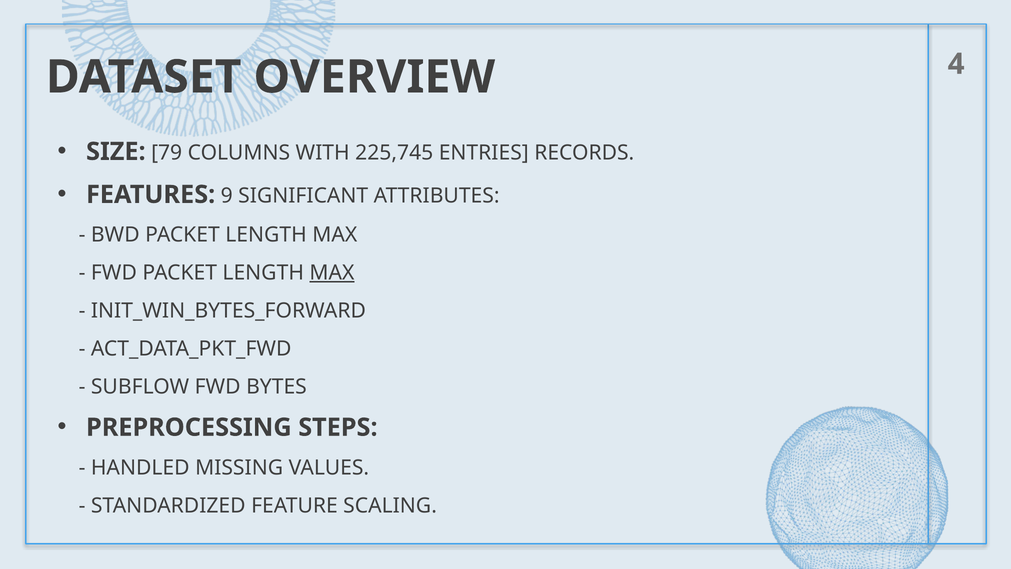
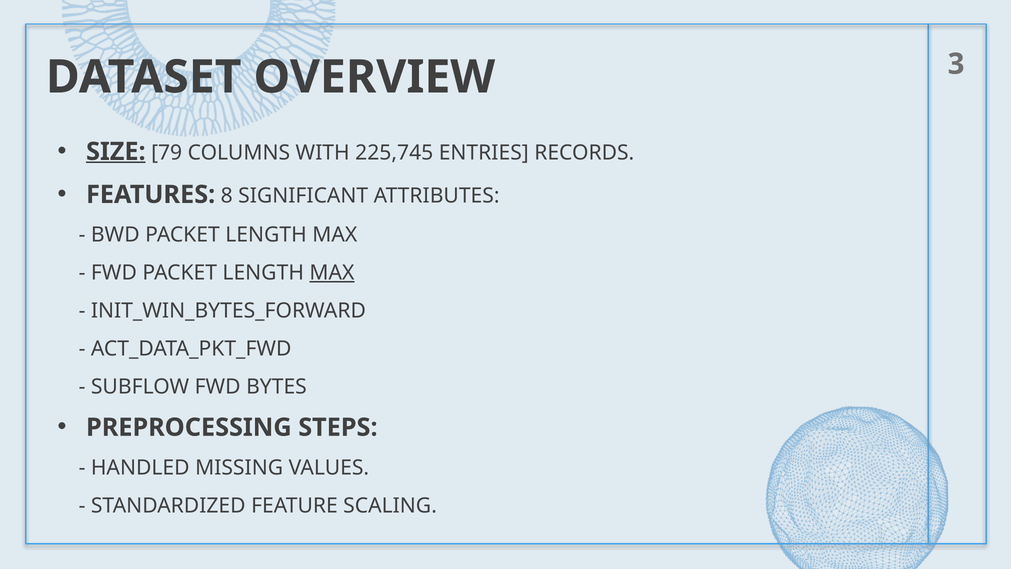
4: 4 -> 3 (956, 64)
SIZE underline: none -> present (116, 151)
9: 9 -> 8 (227, 196)
